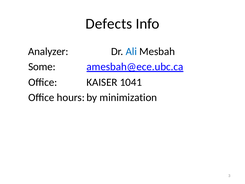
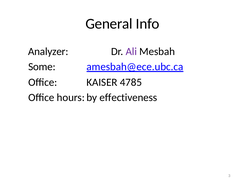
Defects: Defects -> General (109, 24)
Ali colour: blue -> purple (131, 51)
1041: 1041 -> 4785 (131, 82)
minimization: minimization -> effectiveness (128, 97)
